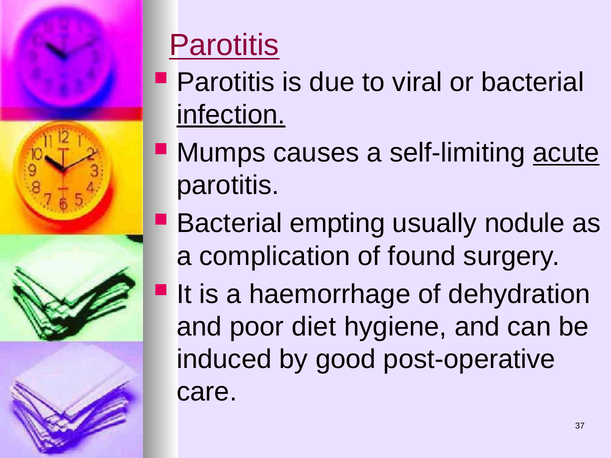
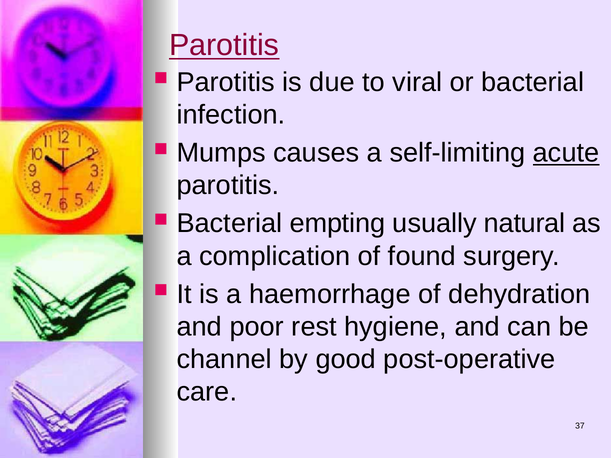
infection underline: present -> none (231, 115)
nodule: nodule -> natural (525, 224)
diet: diet -> rest (314, 327)
induced: induced -> channel (224, 359)
